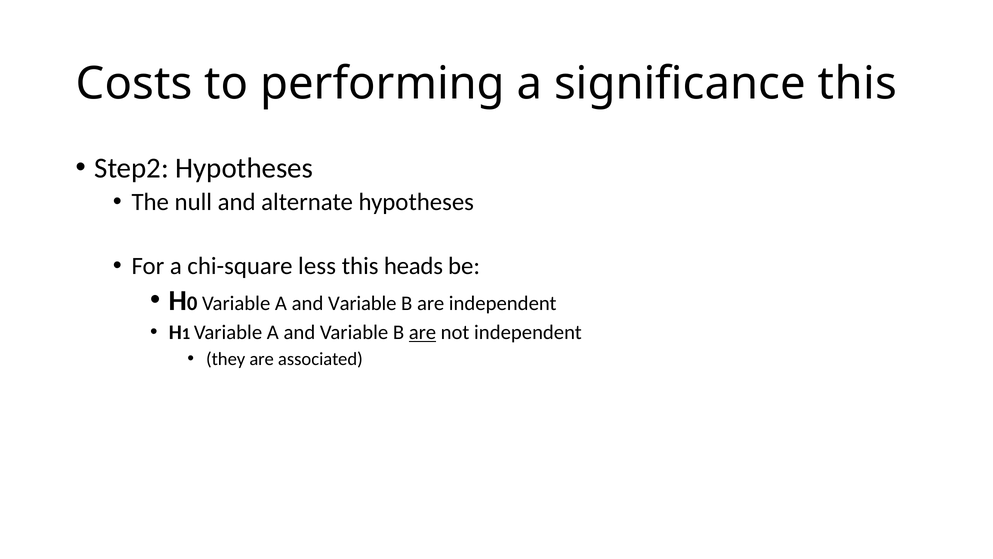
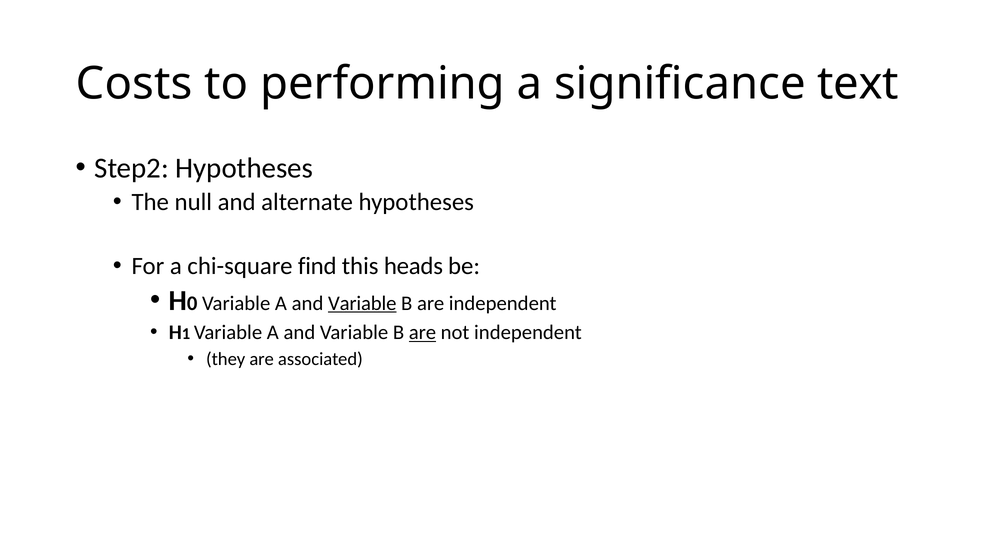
significance this: this -> text (858, 83)
less: less -> find (317, 266)
Variable underline: none -> present (362, 303)
